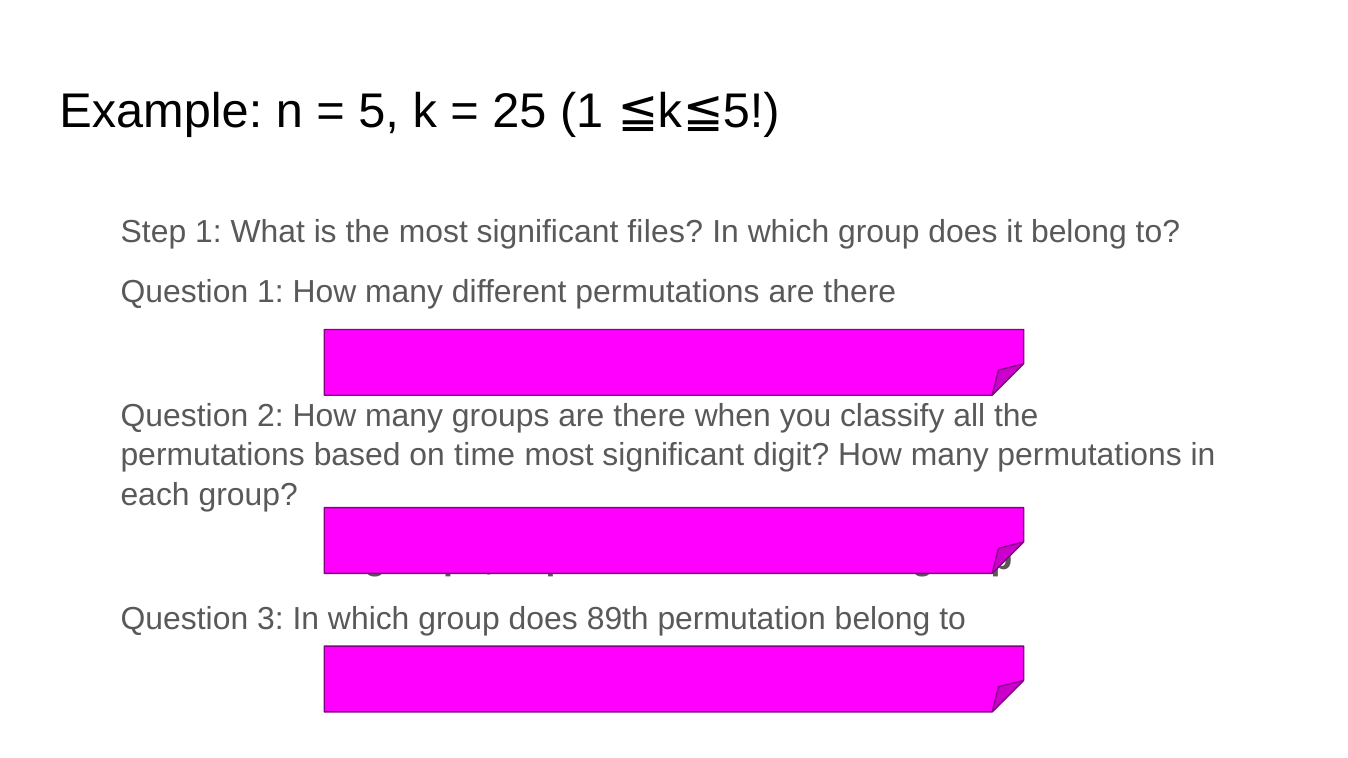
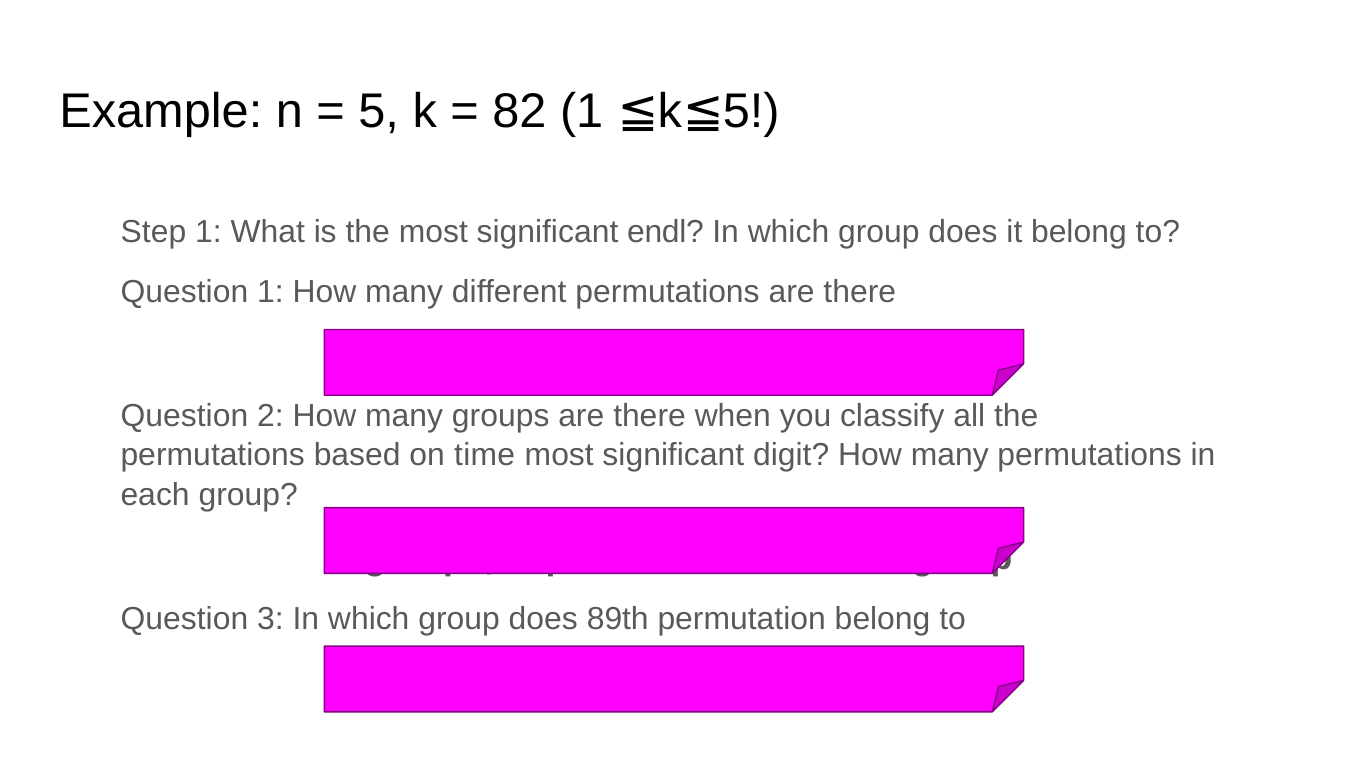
25: 25 -> 82 (519, 112)
files: files -> endl (665, 232)
